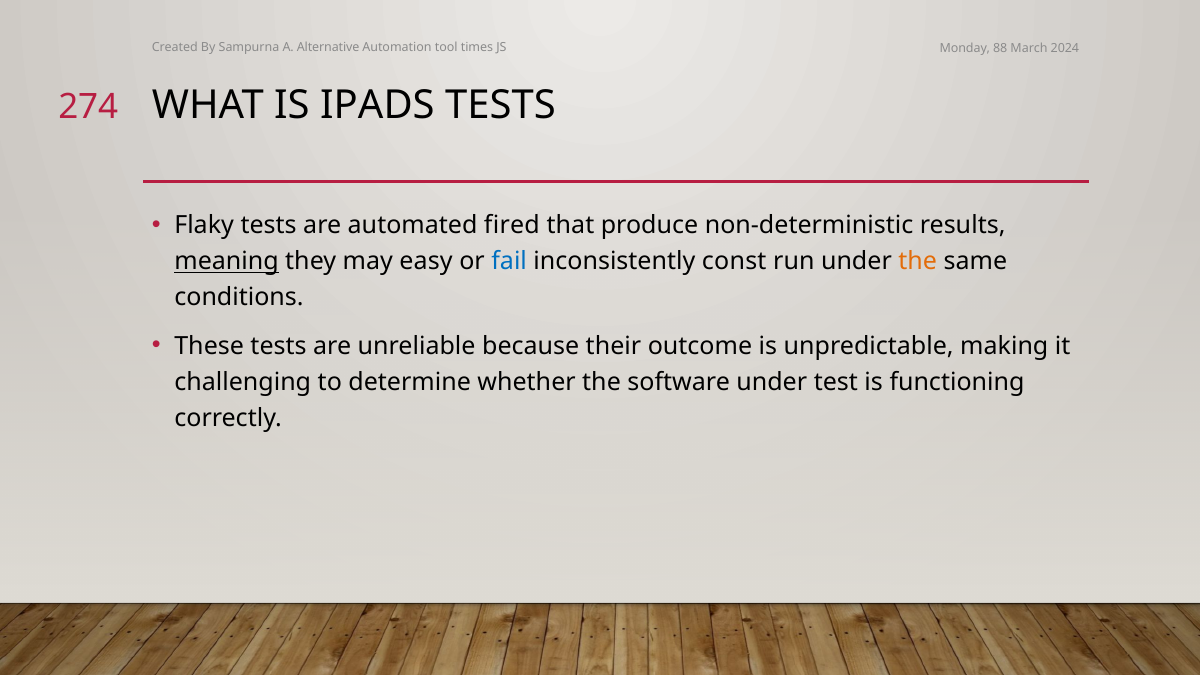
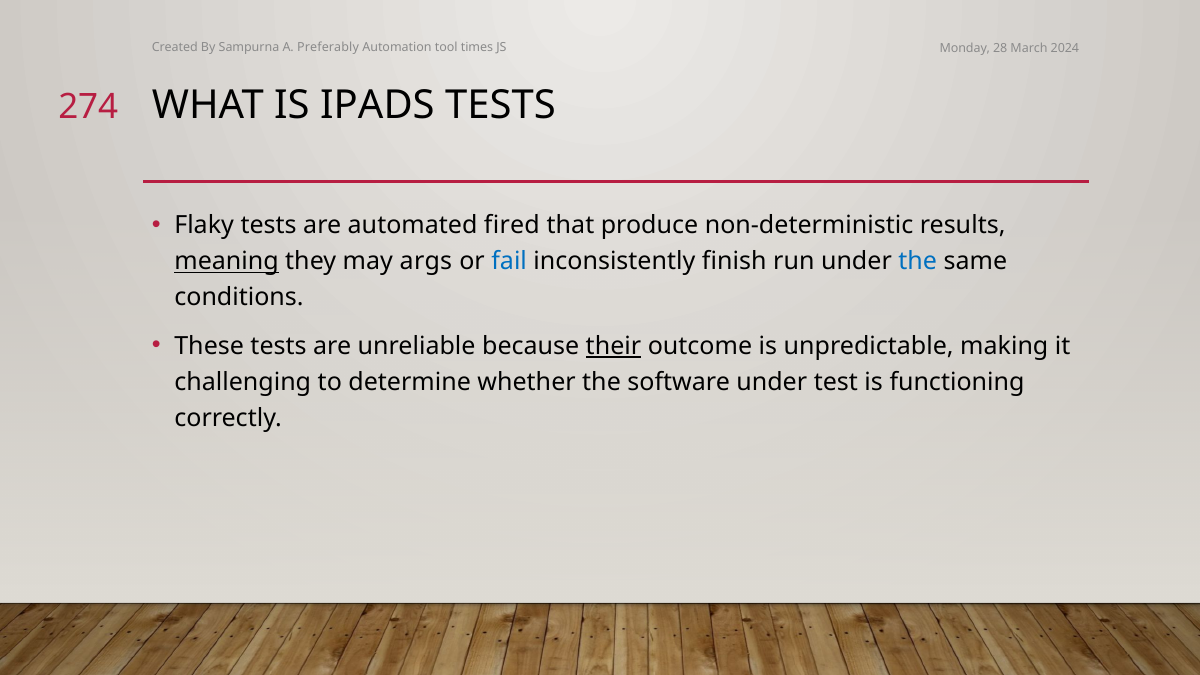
Alternative: Alternative -> Preferably (328, 48)
88: 88 -> 28 (1000, 49)
easy: easy -> args (426, 262)
const: const -> finish (734, 262)
the colour: orange -> blue (918, 262)
their underline: none -> present (613, 346)
